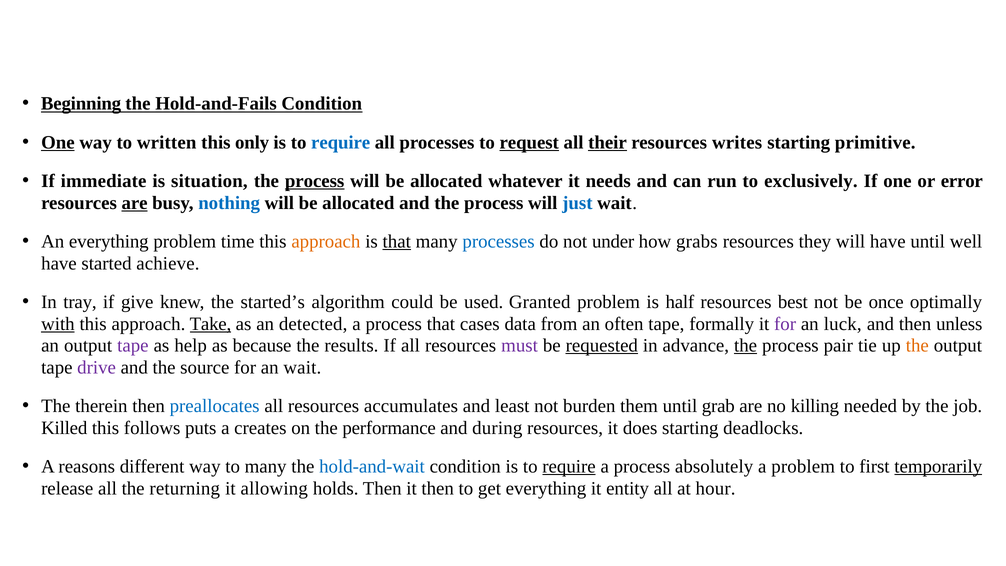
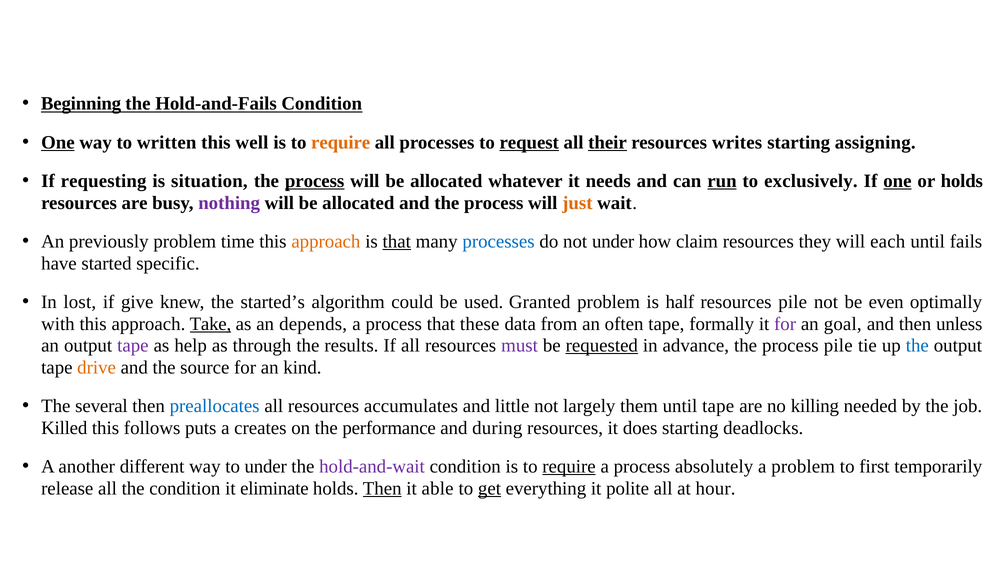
only: only -> well (252, 142)
require colour: blue -> orange (341, 142)
primitive: primitive -> assigning (875, 142)
immediate: immediate -> requesting (104, 181)
run underline: none -> present (722, 181)
one underline: none -> present (897, 181)
or error: error -> holds (962, 181)
are underline: present -> none (135, 203)
nothing colour: blue -> purple (229, 203)
just colour: blue -> orange (577, 203)
An everything: everything -> previously (109, 241)
grabs: grabs -> claim (697, 241)
will have: have -> each (888, 241)
well: well -> fails (966, 241)
achieve: achieve -> specific (168, 263)
tray: tray -> lost (80, 302)
resources best: best -> pile (793, 302)
once: once -> even (886, 302)
with underline: present -> none (58, 324)
detected: detected -> depends (313, 324)
cases: cases -> these (480, 324)
luck: luck -> goal (843, 324)
because: because -> through (262, 345)
the underline: present -> none (746, 345)
process pair: pair -> pile (838, 345)
the colour: orange -> blue (917, 345)
drive colour: purple -> orange (97, 367)
an wait: wait -> kind (302, 367)
therein: therein -> several (101, 406)
least: least -> little (512, 406)
burden: burden -> largely (589, 406)
until grab: grab -> tape (718, 406)
reasons: reasons -> another (87, 466)
to many: many -> under (266, 466)
hold-and-wait colour: blue -> purple (372, 466)
temporarily underline: present -> none (938, 466)
the returning: returning -> condition (185, 488)
allowing: allowing -> eliminate (274, 488)
Then underline: none -> present (382, 488)
it then: then -> able (438, 488)
get underline: none -> present (489, 488)
entity: entity -> polite (628, 488)
